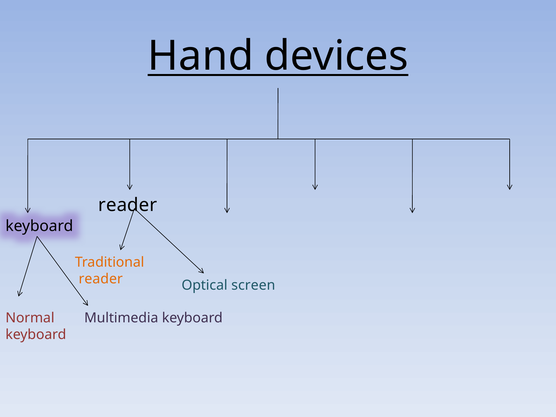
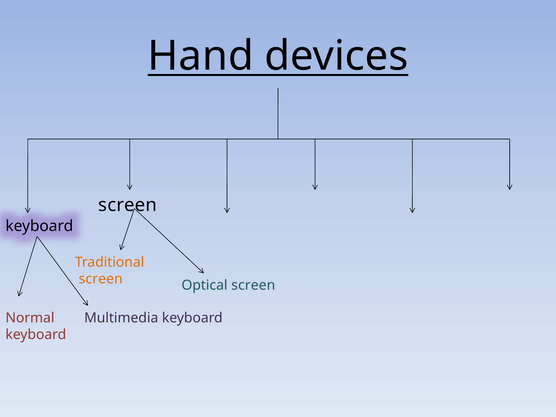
reader: reader -> screen (128, 205)
reader: reader -> screen (101, 279)
